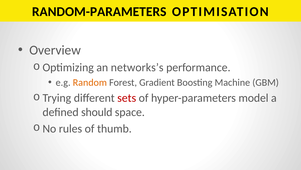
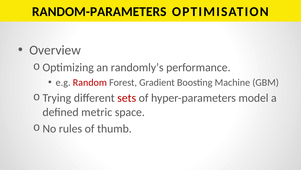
networks’s: networks’s -> randomly’s (137, 67)
Random colour: orange -> red (90, 82)
should: should -> metric (97, 112)
